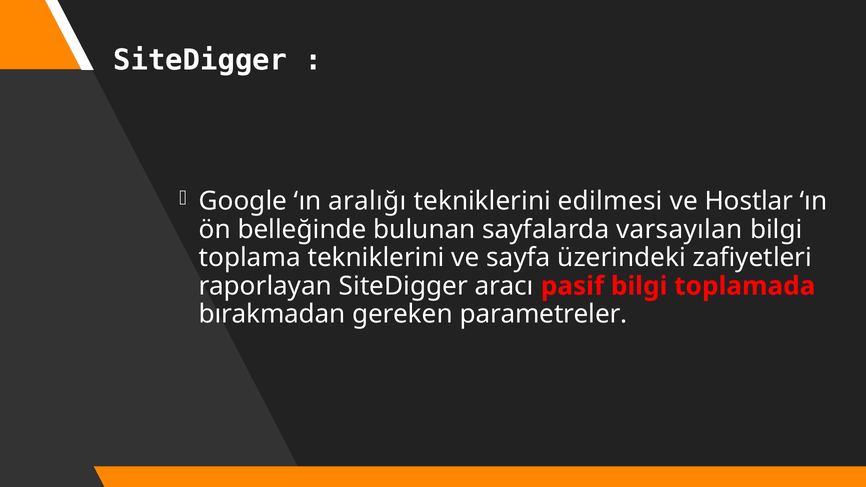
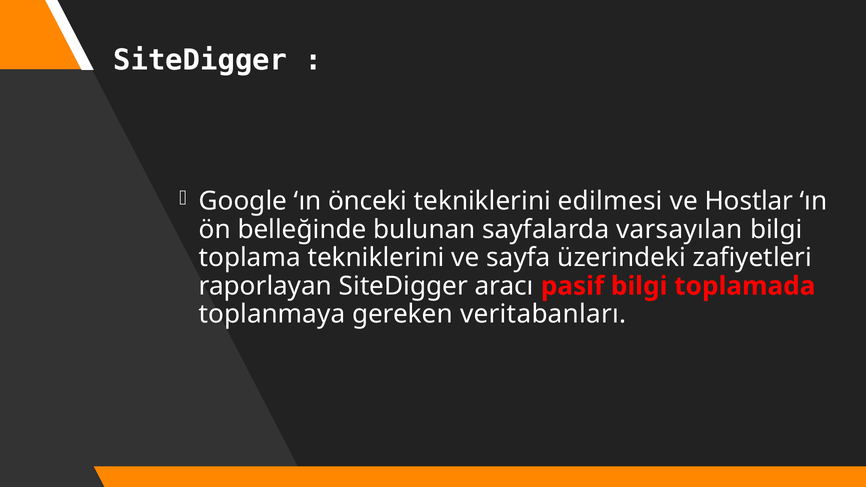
aralığı: aralığı -> önceki (368, 201)
bırakmadan: bırakmadan -> toplanmaya (272, 314)
parametreler: parametreler -> veritabanları (543, 314)
